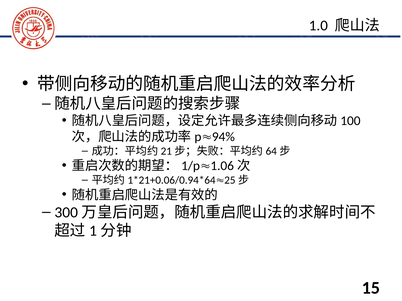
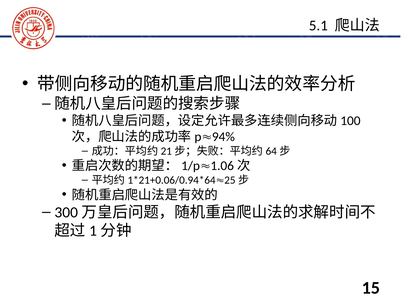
1.0: 1.0 -> 5.1 (318, 25)
